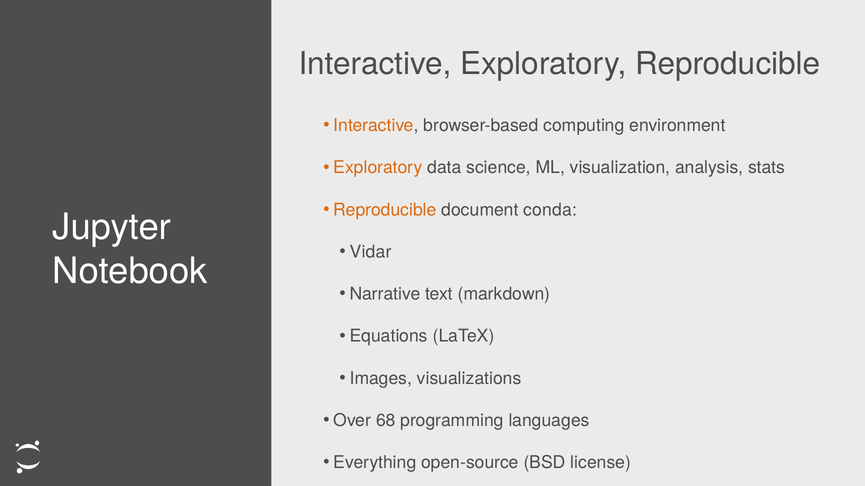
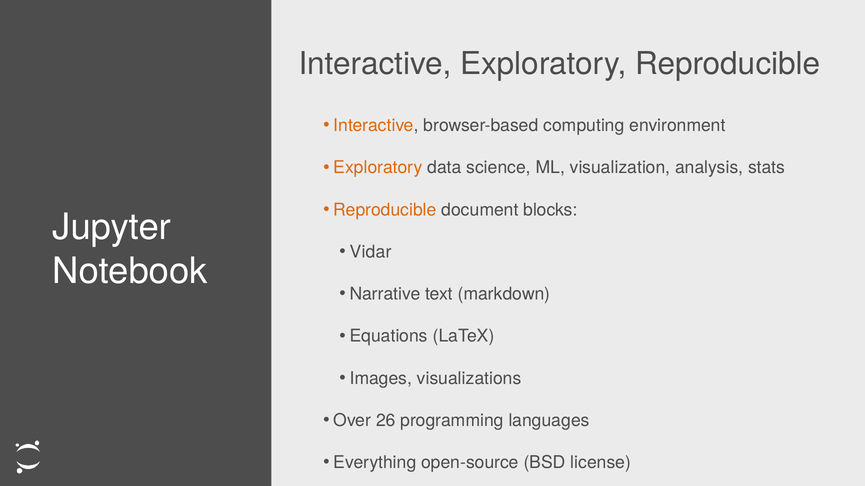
conda: conda -> blocks (550, 210)
68: 68 -> 26 (386, 421)
